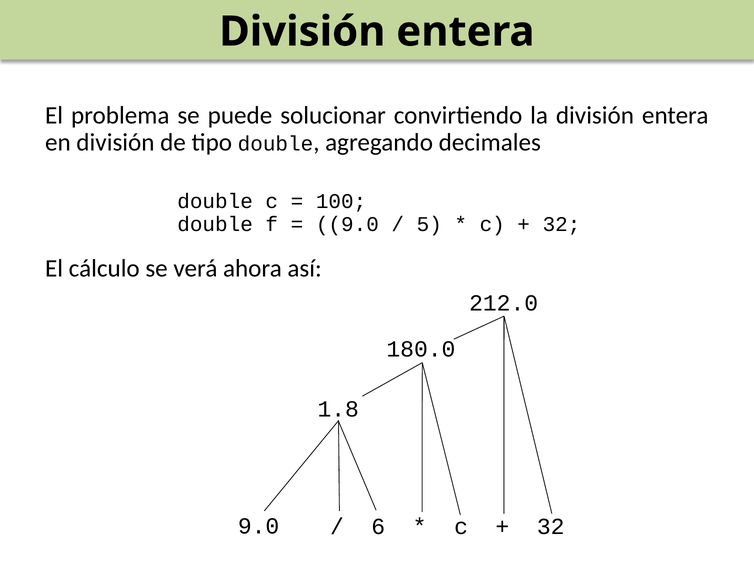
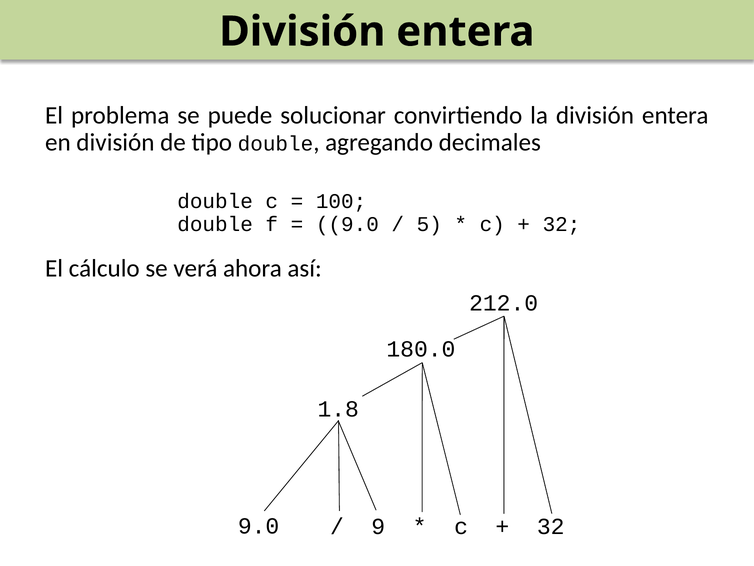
6: 6 -> 9 (378, 526)
